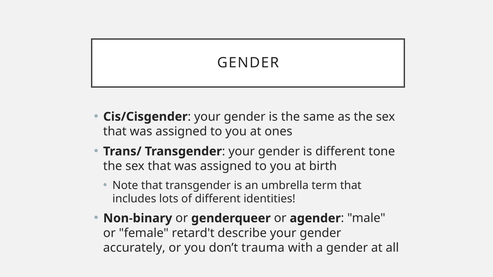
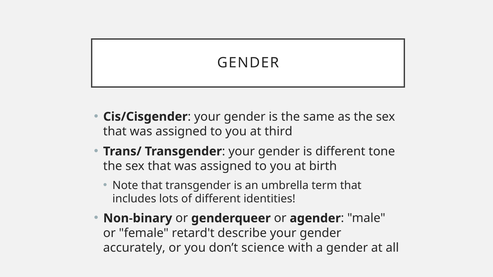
ones: ones -> third (278, 132)
trauma: trauma -> science (263, 248)
